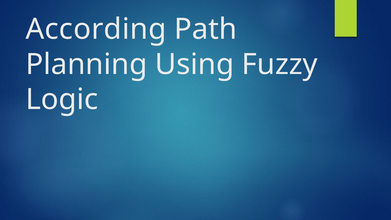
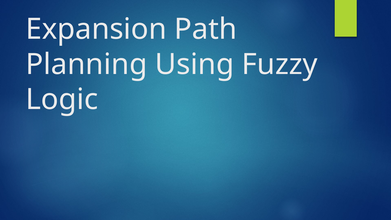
According: According -> Expansion (96, 29)
